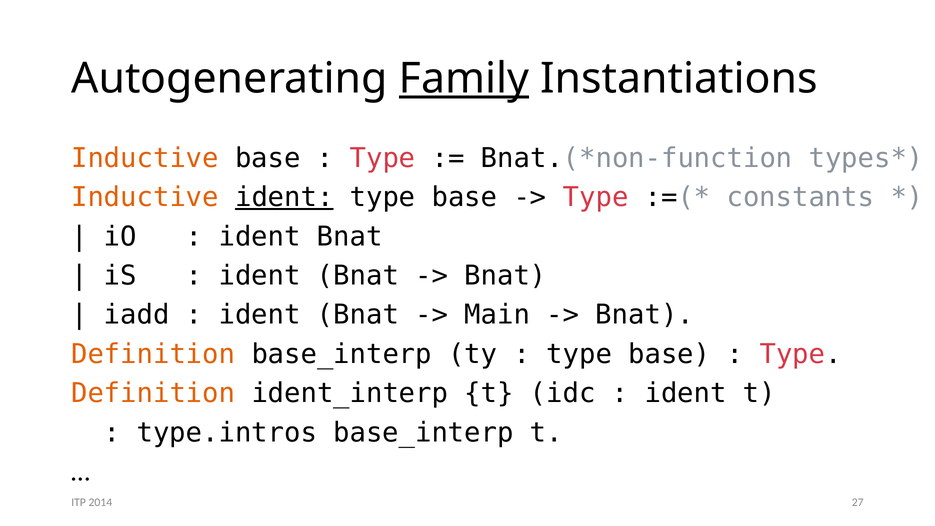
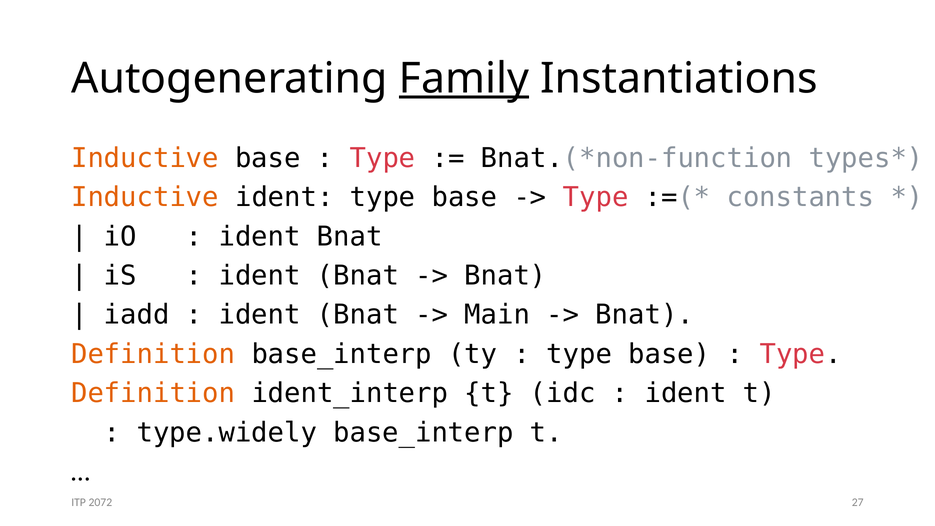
ident underline: present -> none (284, 197)
type.intros: type.intros -> type.widely (227, 433)
2014: 2014 -> 2072 (100, 502)
